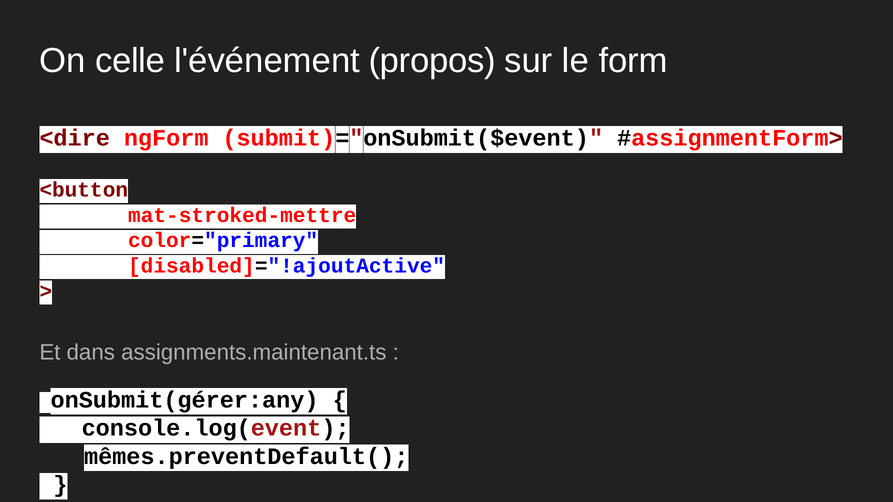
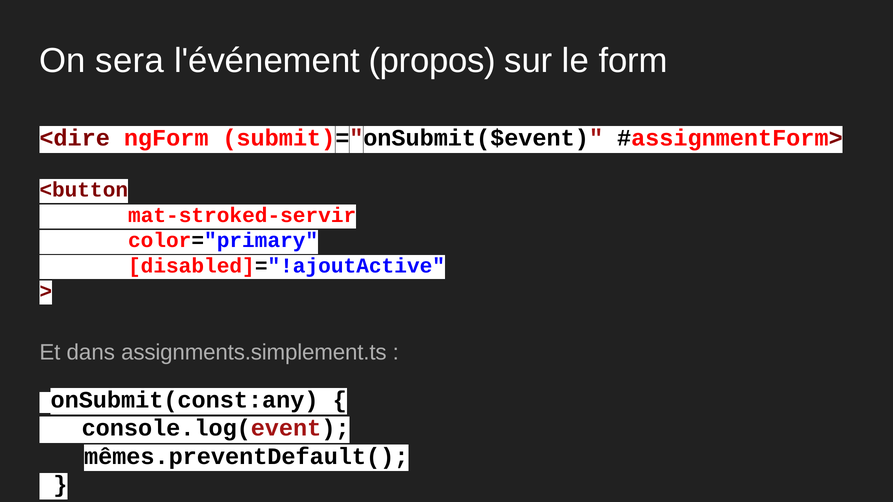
celle: celle -> sera (130, 61)
mat-stroked-mettre: mat-stroked-mettre -> mat-stroked-servir (242, 215)
assignments.maintenant.ts: assignments.maintenant.ts -> assignments.simplement.ts (254, 353)
onSubmit(gérer:any: onSubmit(gérer:any -> onSubmit(const:any (185, 400)
